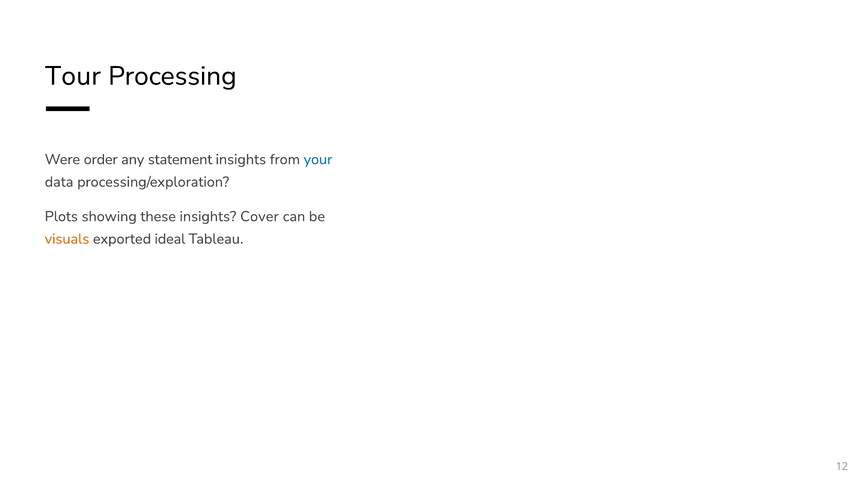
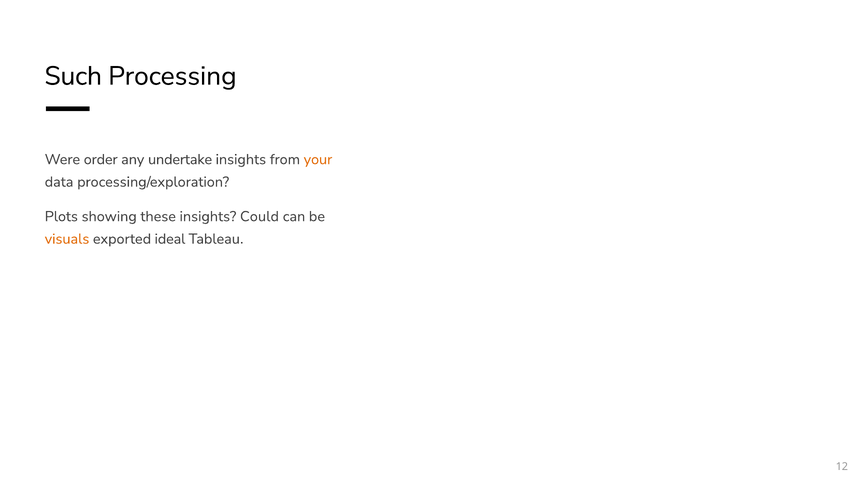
Tour: Tour -> Such (73, 76)
statement: statement -> undertake (180, 159)
your colour: blue -> orange (318, 159)
Cover: Cover -> Could (259, 217)
